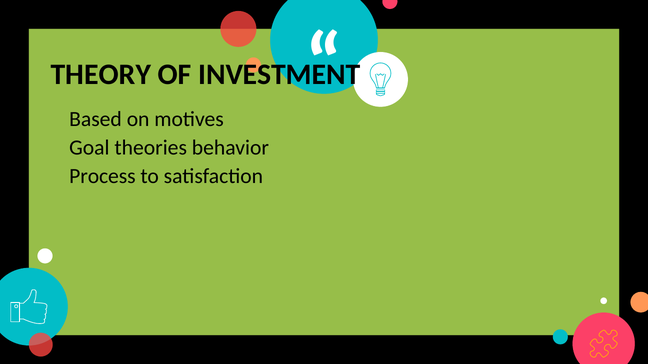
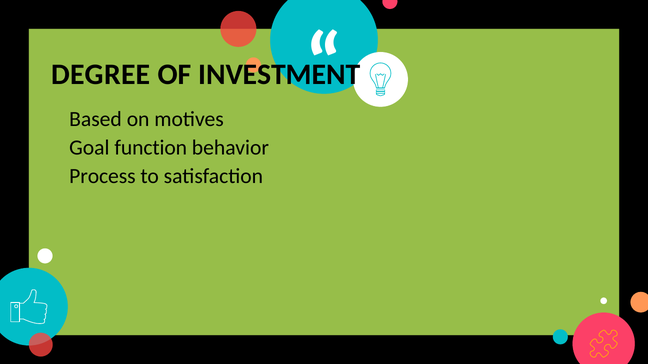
THEORY: THEORY -> DEGREE (101, 75)
theories: theories -> function (151, 148)
